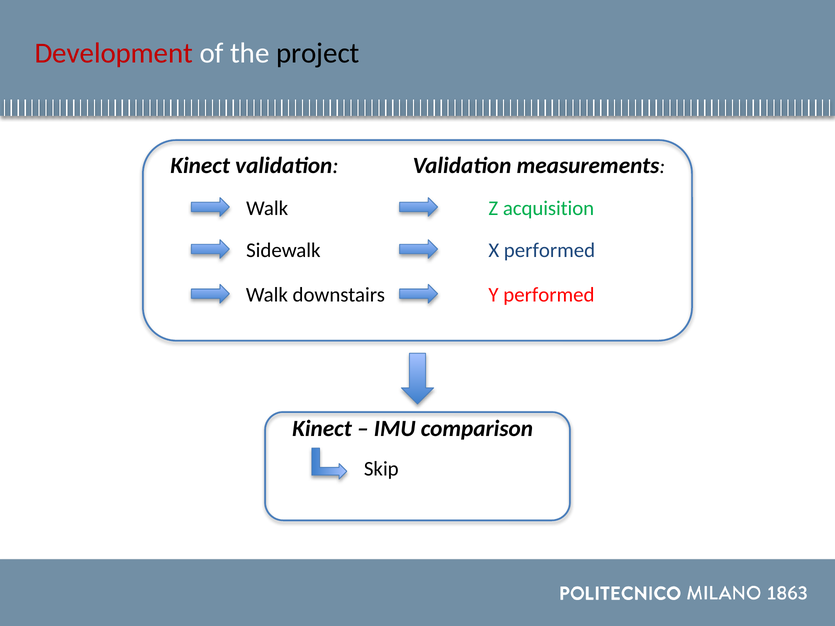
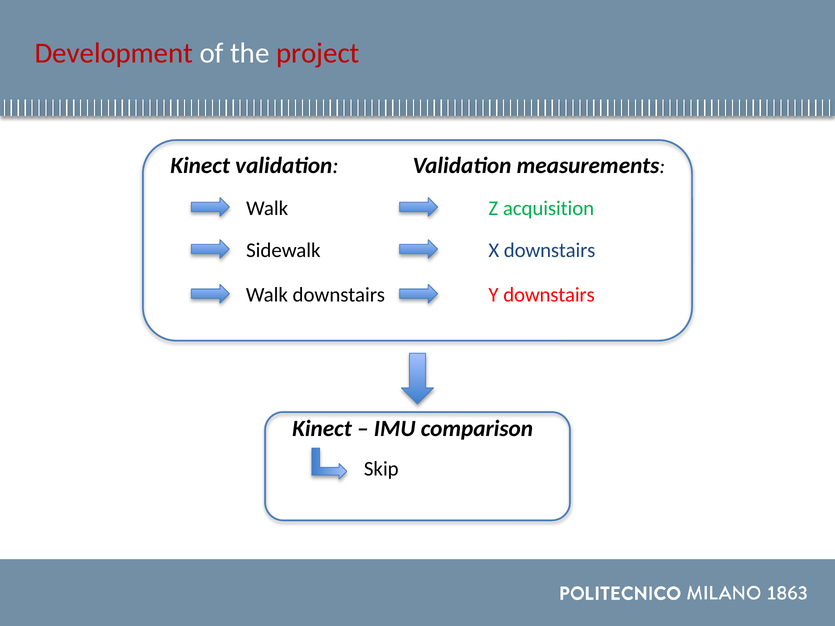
project colour: black -> red (318, 53)
X performed: performed -> downstairs (550, 250)
Y performed: performed -> downstairs (549, 295)
